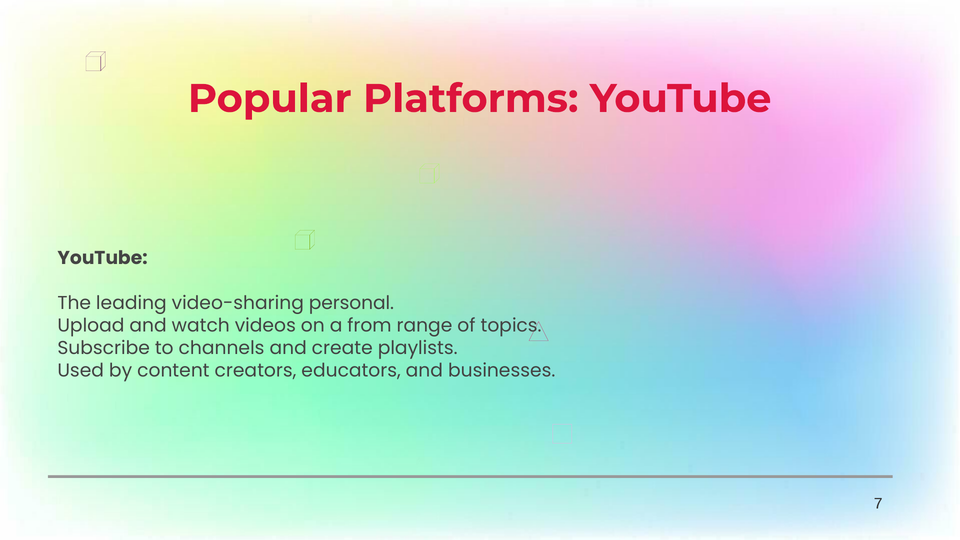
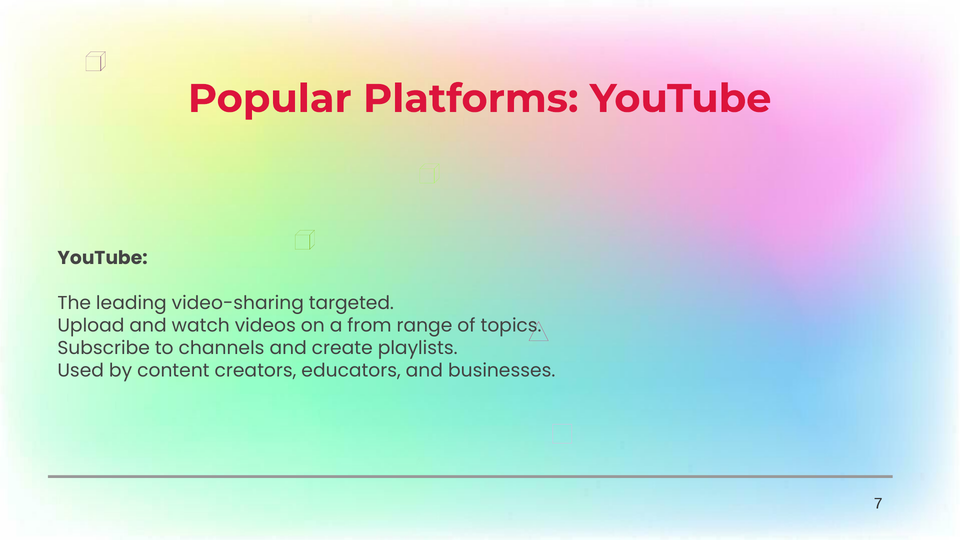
personal: personal -> targeted (351, 303)
